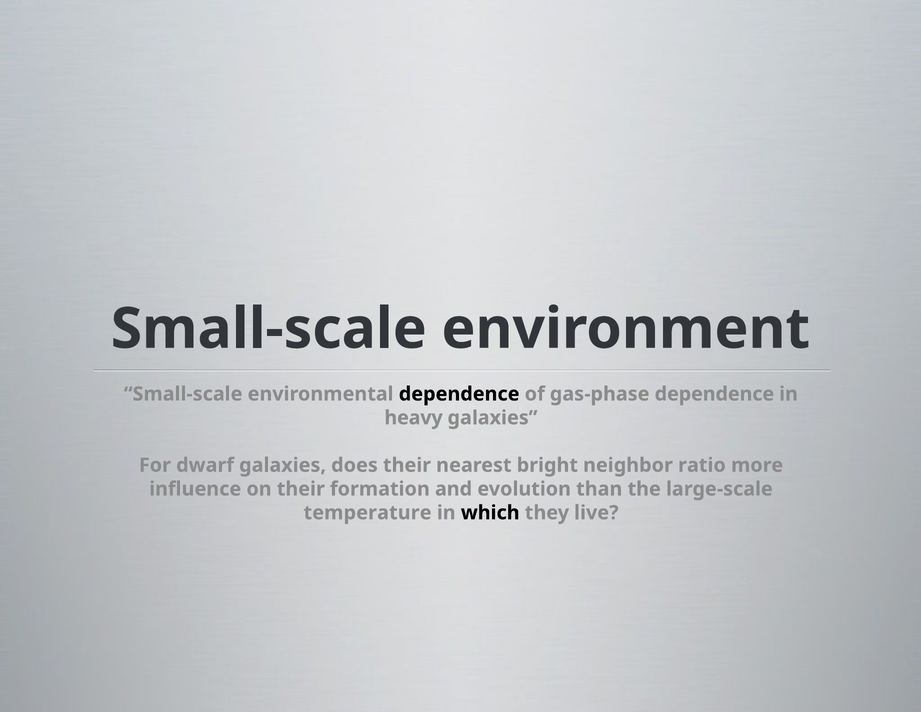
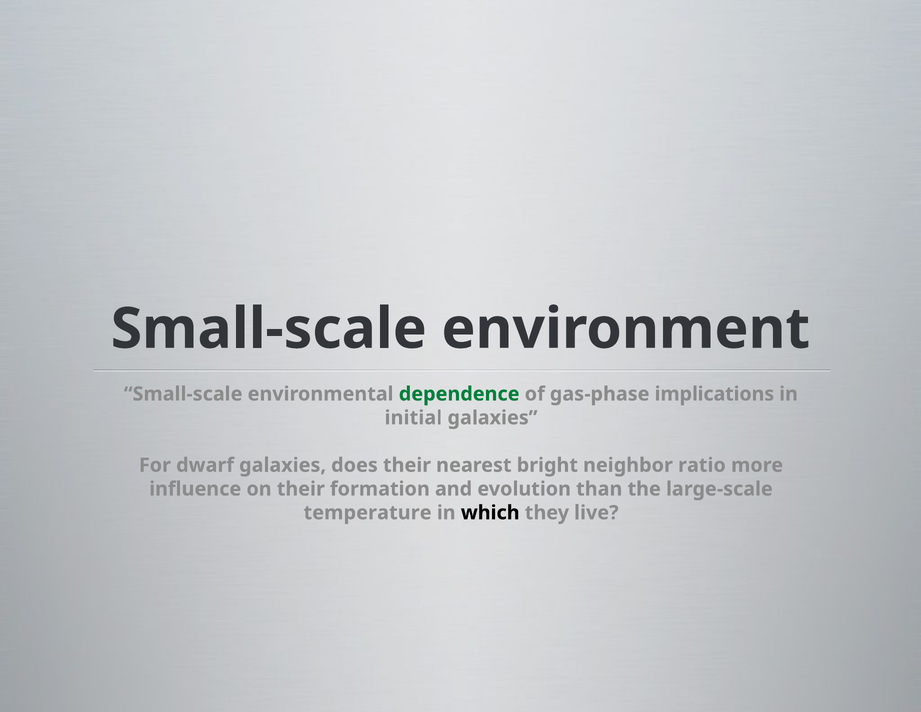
dependence colour: black -> green (459, 394)
gas-phase dependence: dependence -> implications (714, 394)
heavy: heavy -> initial (413, 418)
